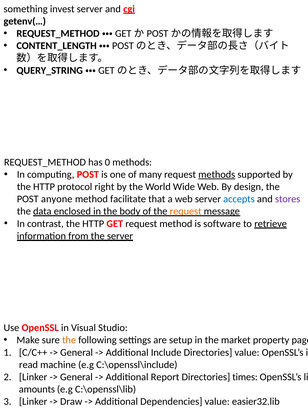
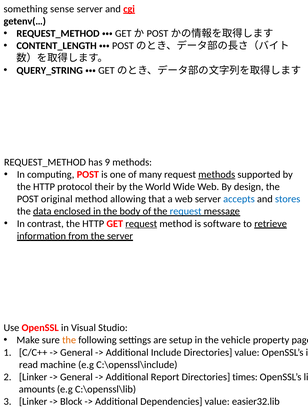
invest: invest -> sense (62, 9)
0: 0 -> 9 (107, 162)
right: right -> their (104, 187)
anyone: anyone -> original (57, 199)
facilitate: facilitate -> allowing (128, 199)
stores colour: purple -> blue (288, 199)
request colour: orange -> blue (186, 212)
request underline: none -> present (141, 224)
market: market -> vehicle (236, 341)
Draw: Draw -> Block (71, 402)
